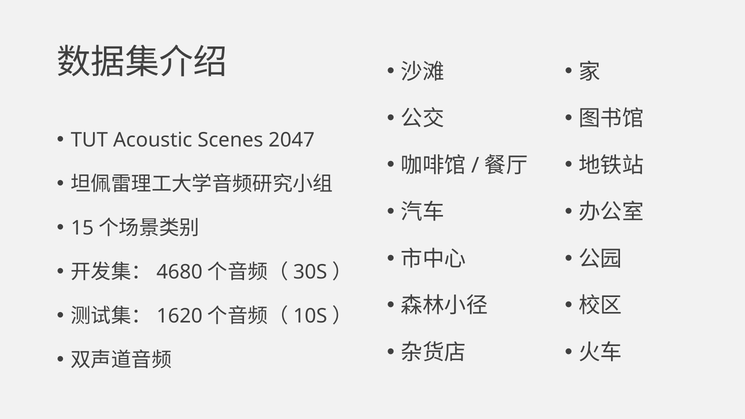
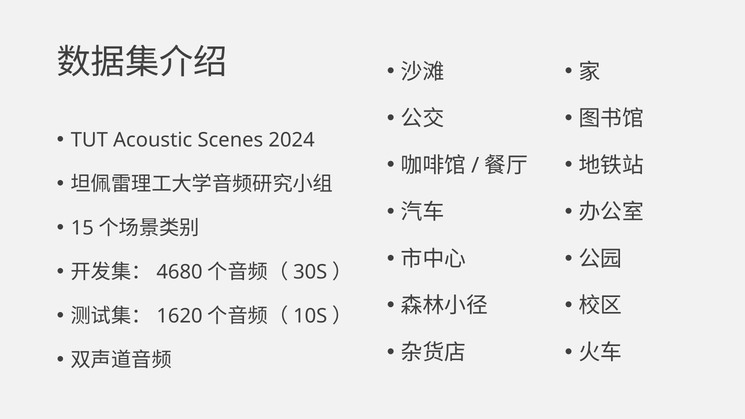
2047: 2047 -> 2024 (292, 140)
